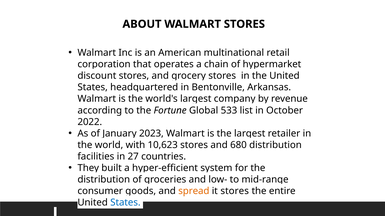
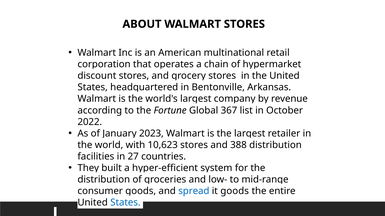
533: 533 -> 367 (229, 111)
680: 680 -> 388 (238, 145)
spread colour: orange -> blue (194, 191)
it stores: stores -> goods (235, 191)
